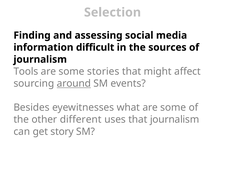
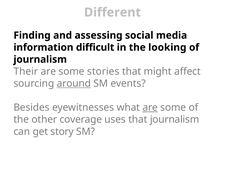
Selection: Selection -> Different (112, 12)
sources: sources -> looking (167, 47)
Tools: Tools -> Their (26, 71)
are underline: none -> present (150, 107)
different: different -> coverage (81, 119)
